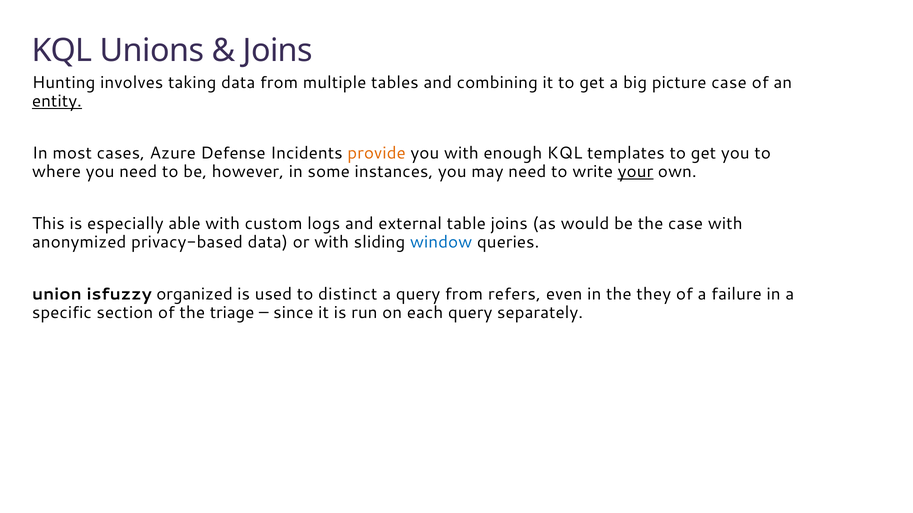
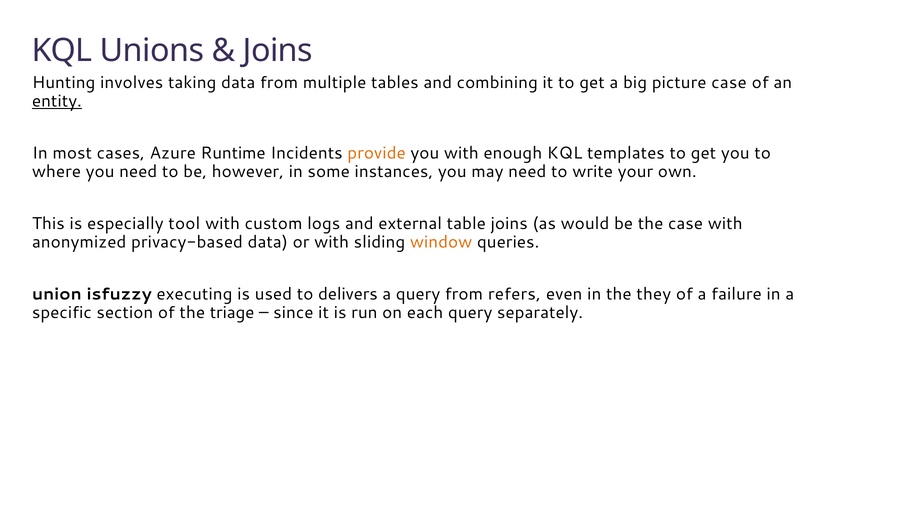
Defense: Defense -> Runtime (233, 153)
your underline: present -> none (636, 172)
able: able -> tool (184, 224)
window colour: blue -> orange (441, 242)
organized: organized -> executing (194, 295)
distinct: distinct -> delivers (348, 295)
